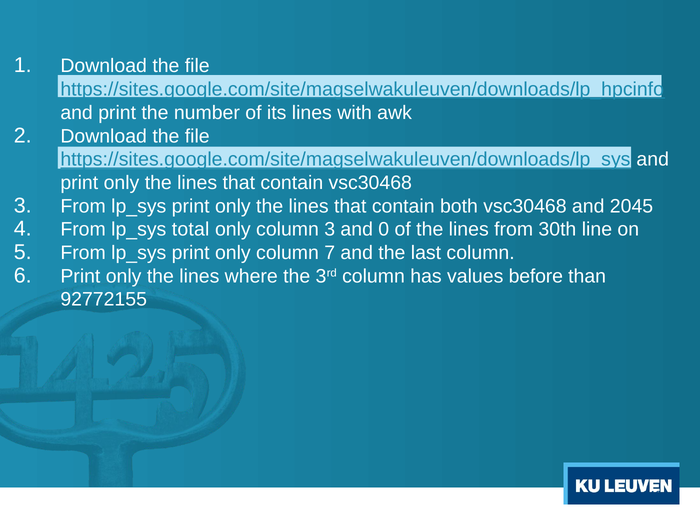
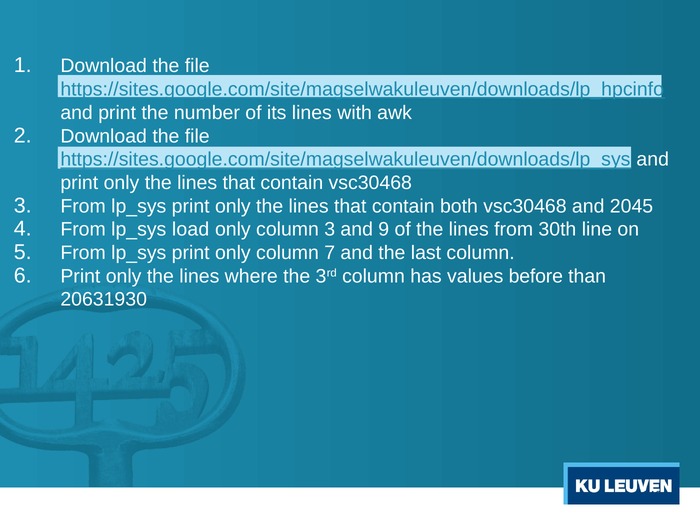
total: total -> load (191, 229)
0: 0 -> 9 (384, 229)
92772155: 92772155 -> 20631930 (104, 299)
